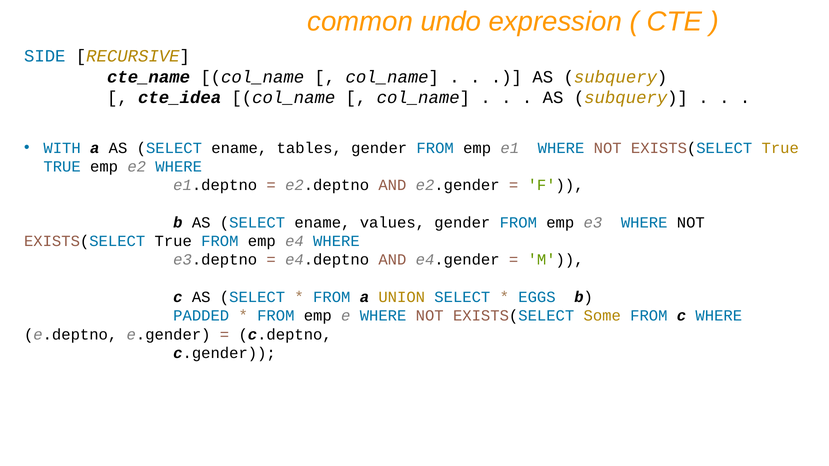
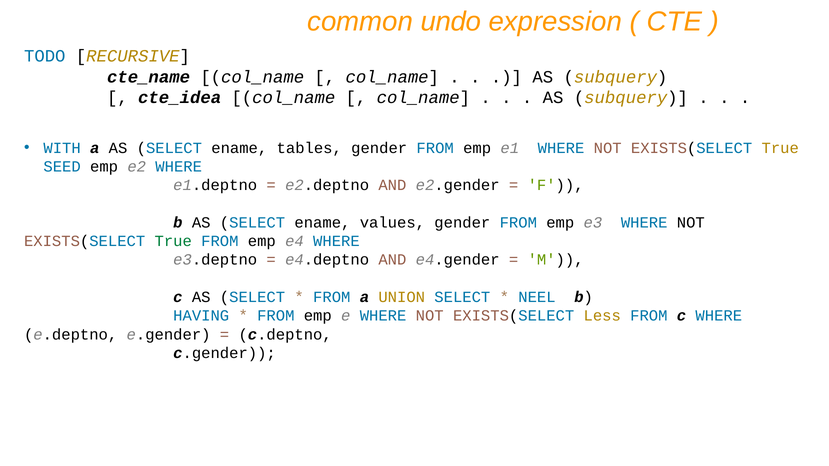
SIDE: SIDE -> TODO (45, 56)
TRUE: TRUE -> SEED (62, 167)
True colour: black -> green (173, 241)
EGGS: EGGS -> NEEL (537, 297)
PADDED: PADDED -> HAVING (201, 316)
Some: Some -> Less (602, 316)
